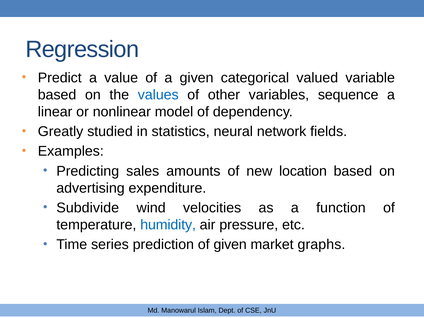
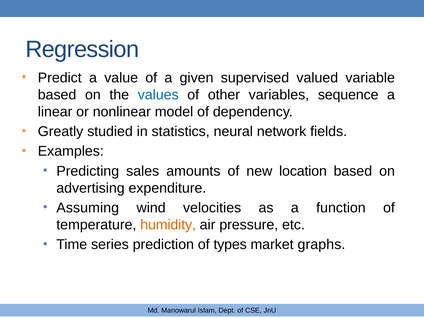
categorical: categorical -> supervised (255, 78)
Subdivide: Subdivide -> Assuming (88, 208)
humidity colour: blue -> orange (168, 225)
of given: given -> types (230, 245)
